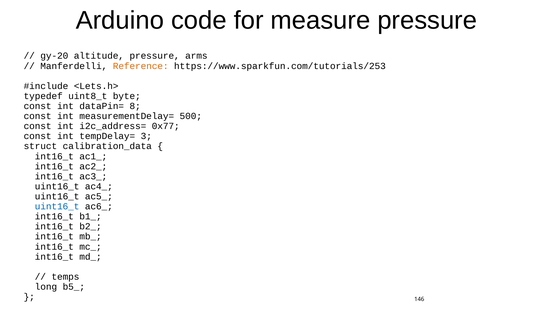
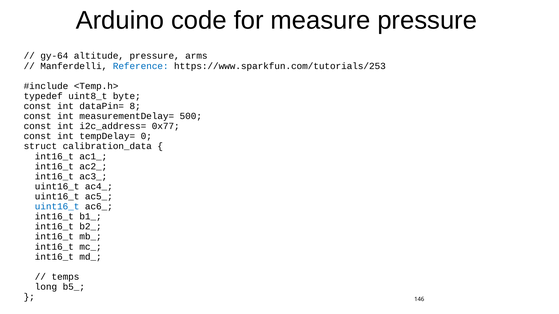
gy-20: gy-20 -> gy-64 (54, 56)
Reference colour: orange -> blue (141, 66)
<Lets.h>: <Lets.h> -> <Temp.h> (96, 86)
3: 3 -> 0 (146, 136)
